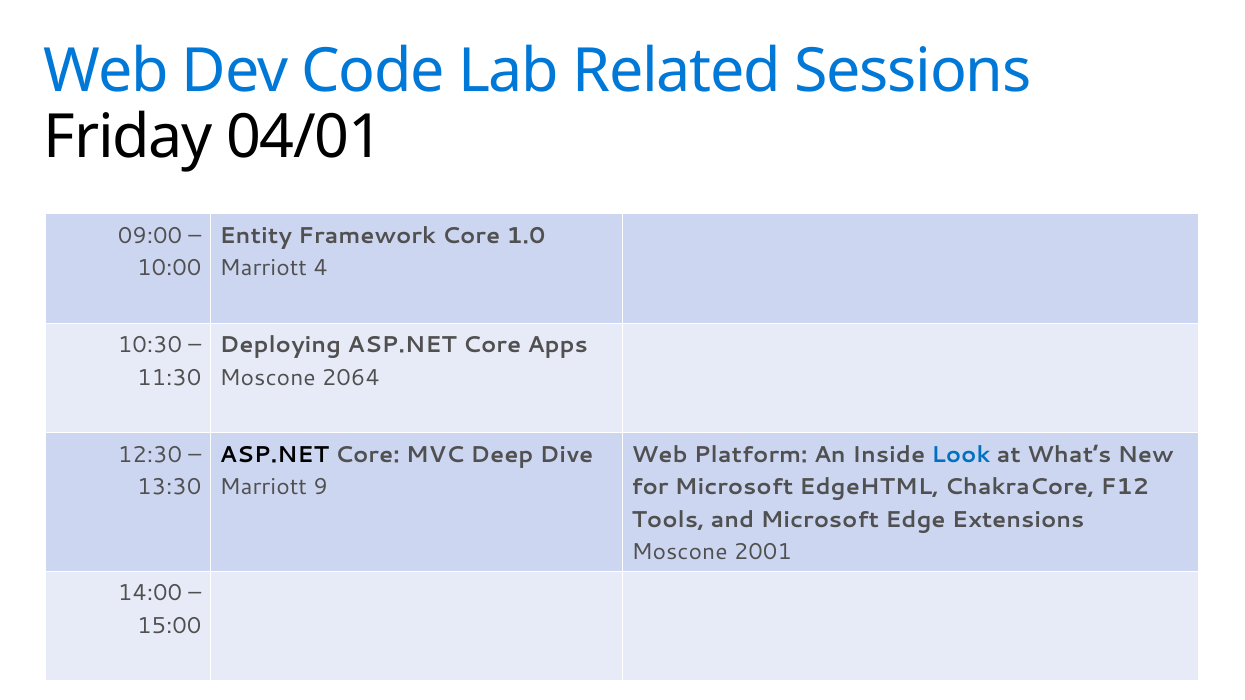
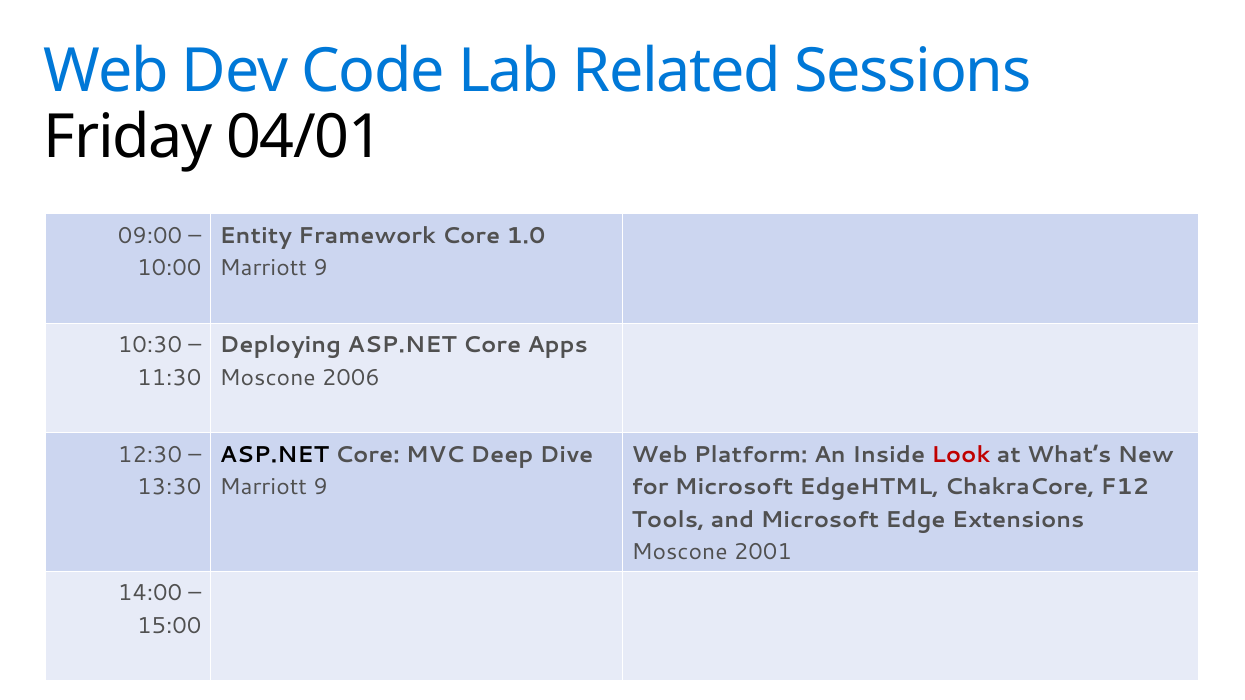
4: 4 -> 9 (321, 268)
2064: 2064 -> 2006 (351, 378)
Look colour: blue -> red (961, 455)
